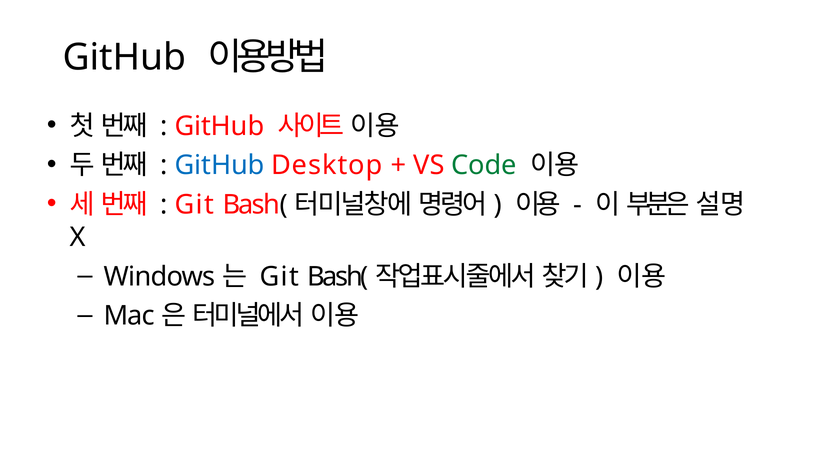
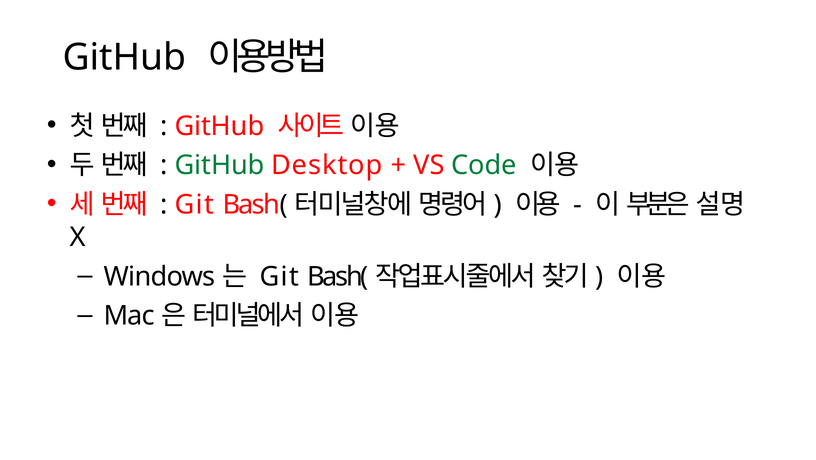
GitHub colour: blue -> green (220, 165)
